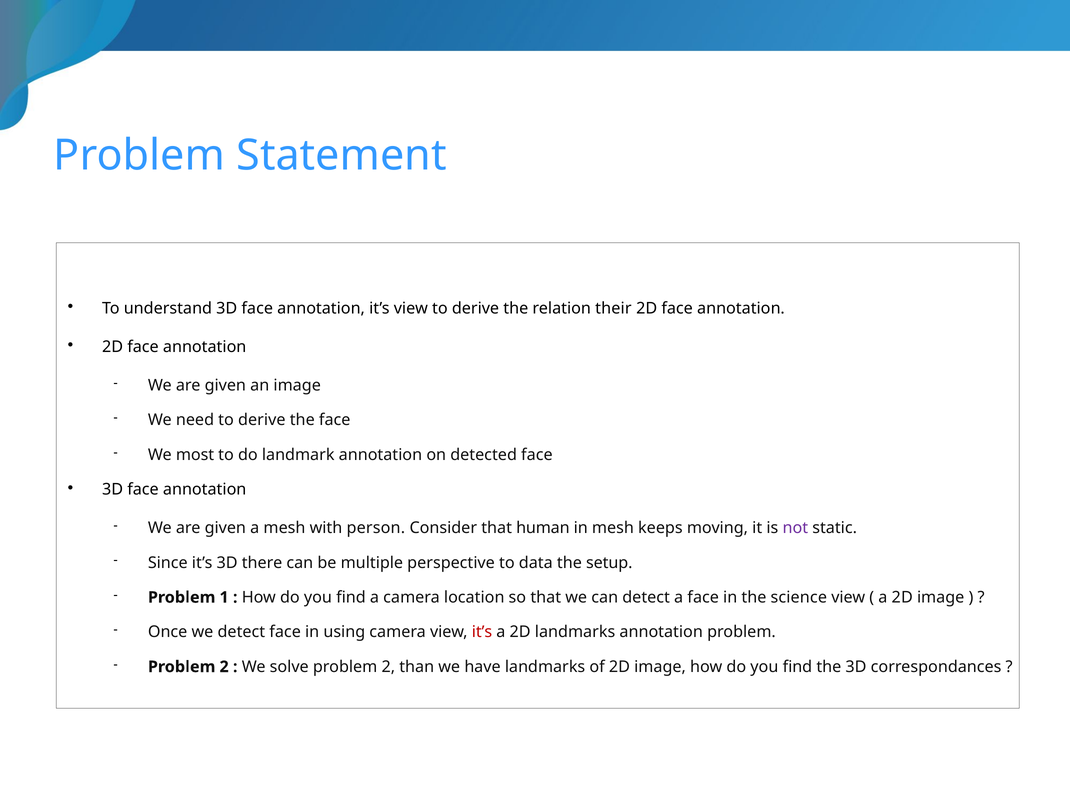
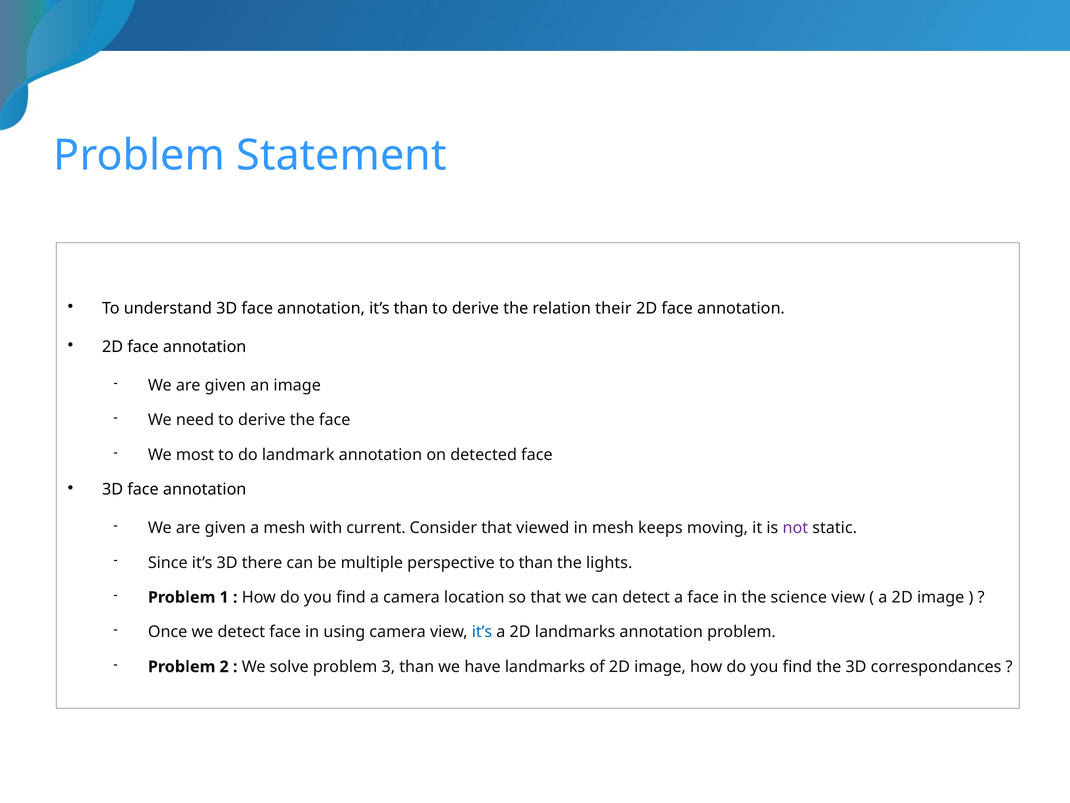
it’s view: view -> than (411, 308)
person: person -> current (376, 528)
human: human -> viewed (543, 528)
to data: data -> than (536, 563)
setup: setup -> lights (609, 563)
it’s colour: red -> blue (482, 632)
solve problem 2: 2 -> 3 (388, 667)
